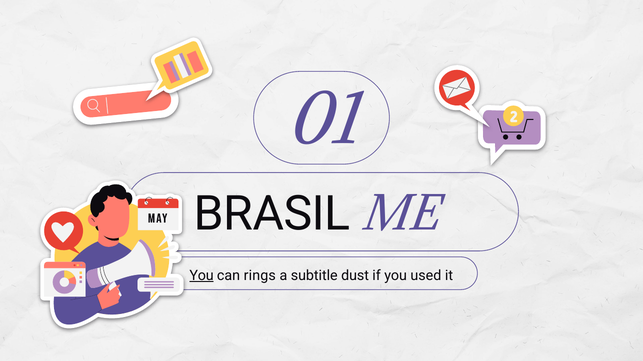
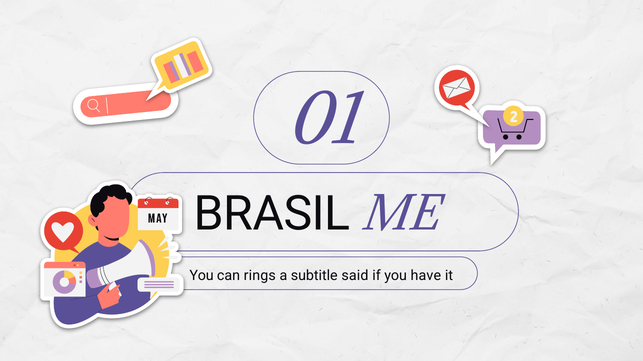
You underline: present -> none (202, 276)
dust: dust -> said (355, 276)
used: used -> have (426, 276)
